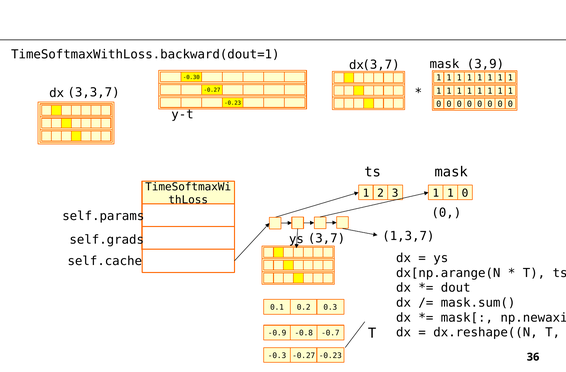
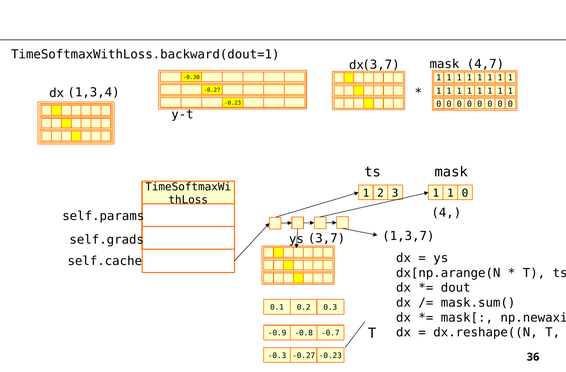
3,9: 3,9 -> 4,7 (485, 64)
3,3,7: 3,3,7 -> 1,3,4 (94, 92)
0: 0 -> 4 (446, 212)
